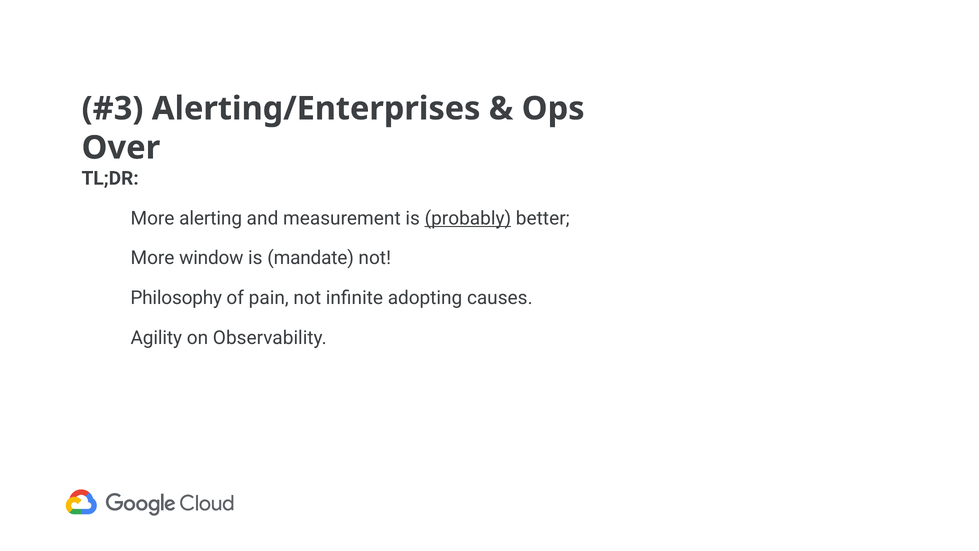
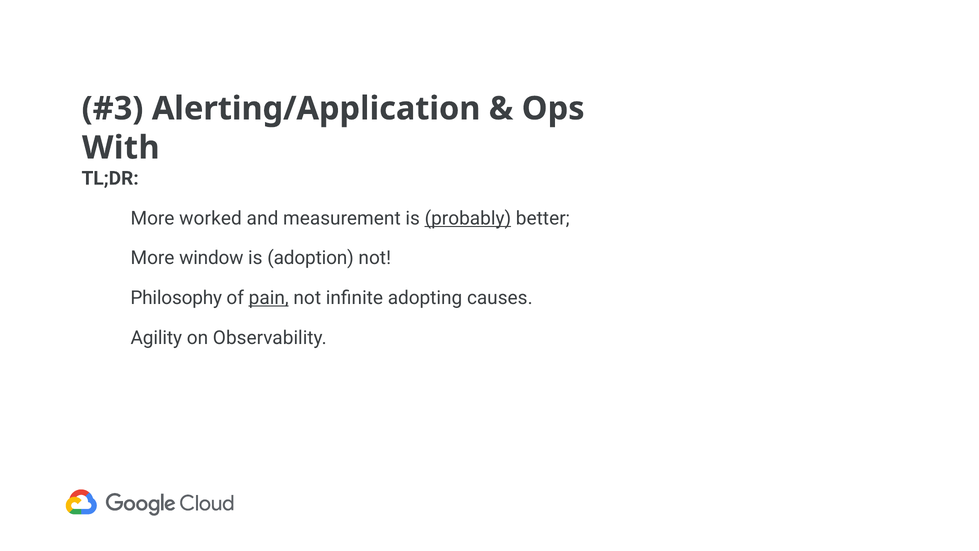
Alerting/Enterprises: Alerting/Enterprises -> Alerting/Application (316, 109)
Over: Over -> With (121, 148)
alerting: alerting -> worked (210, 218)
mandate: mandate -> adoption (311, 258)
pain underline: none -> present (269, 298)
